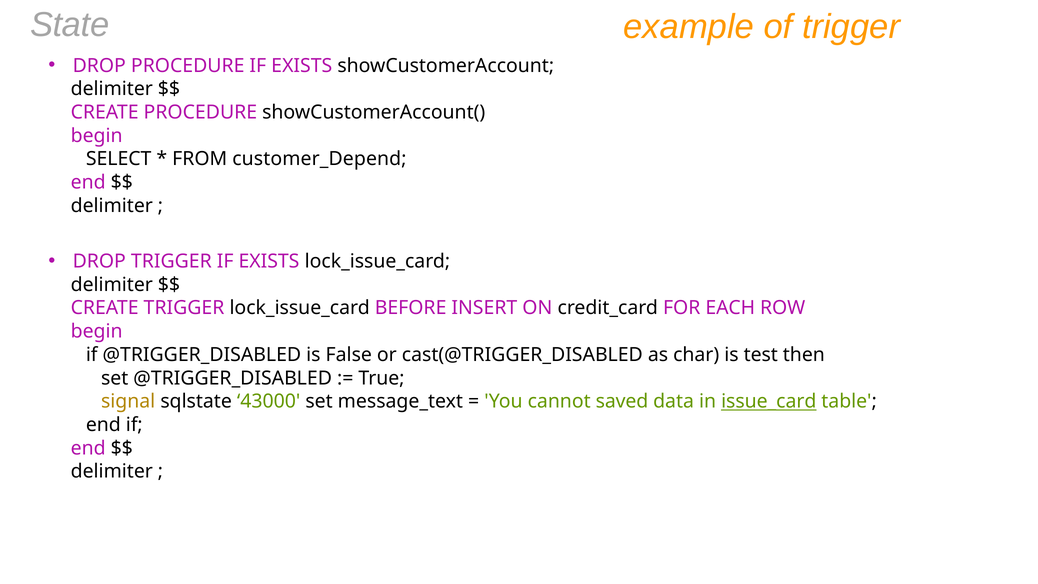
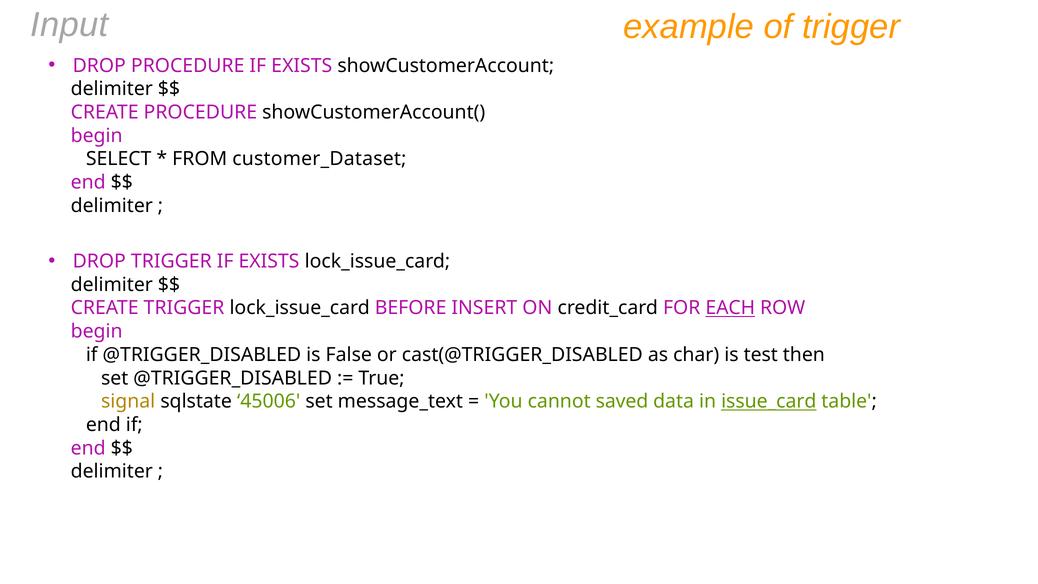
State: State -> Input (69, 25)
customer_Depend: customer_Depend -> customer_Dataset (319, 159)
EACH underline: none -> present (730, 308)
43000: 43000 -> 45006 (269, 401)
